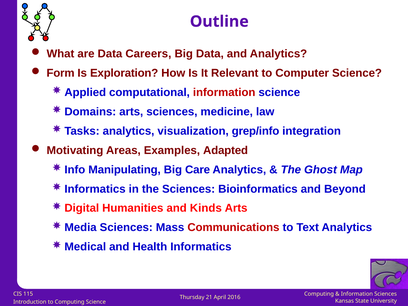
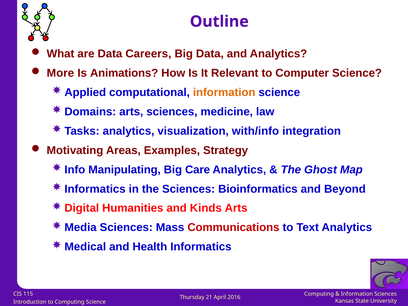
Form: Form -> More (60, 73)
Exploration: Exploration -> Animations (124, 73)
information colour: red -> orange (224, 92)
grep/info: grep/info -> with/info (255, 131)
Adapted: Adapted -> Strategy (226, 150)
